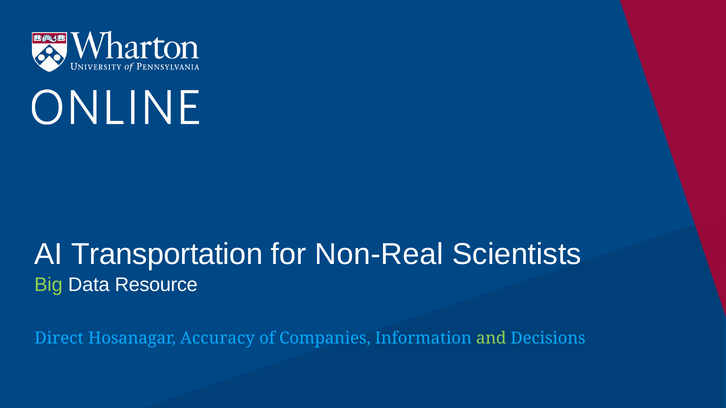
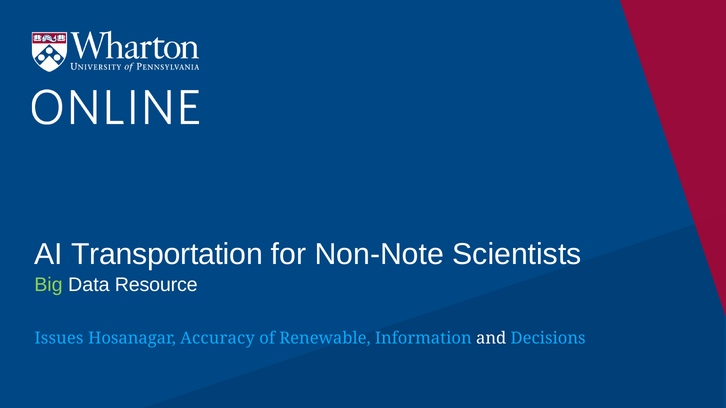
Non-Real: Non-Real -> Non-Note (379, 254)
Direct: Direct -> Issues (59, 338)
Companies: Companies -> Renewable (325, 338)
and colour: light green -> white (491, 338)
